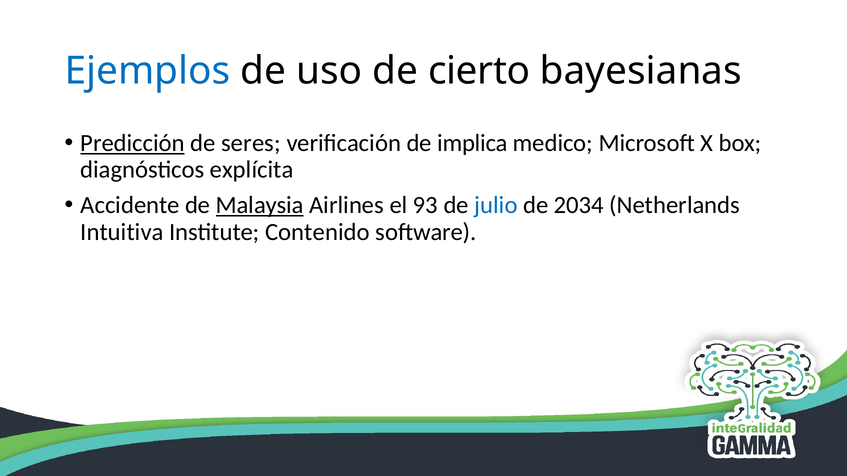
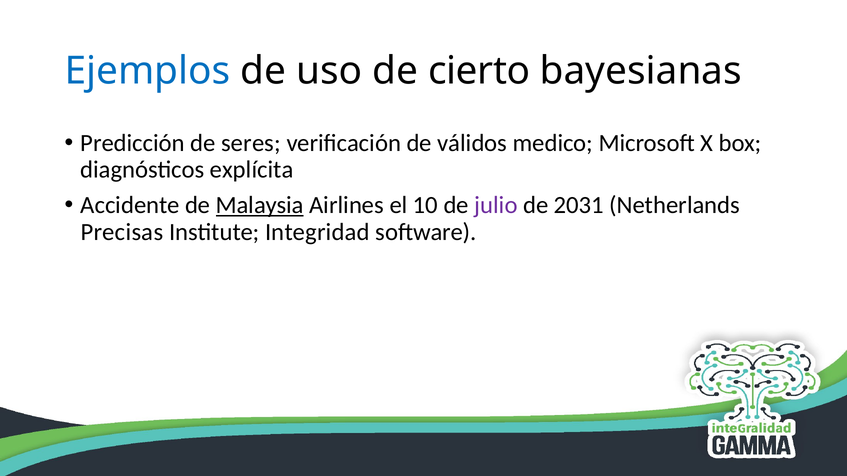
Predicción underline: present -> none (133, 143)
implica: implica -> válidos (472, 143)
93: 93 -> 10 (425, 205)
julio colour: blue -> purple (496, 205)
2034: 2034 -> 2031 (579, 205)
Intuitiva: Intuitiva -> Precisas (122, 232)
Contenido: Contenido -> Integridad (317, 232)
